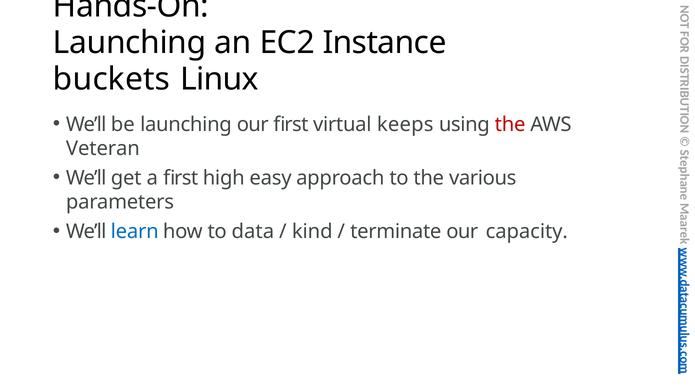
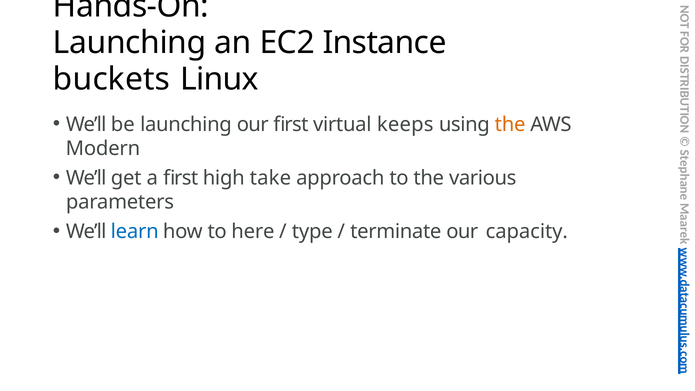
the colour: red -> orange (510, 124)
Veteran: Veteran -> Modern (103, 149)
easy: easy -> take (270, 178)
data: data -> here (253, 231)
kind: kind -> type (312, 231)
